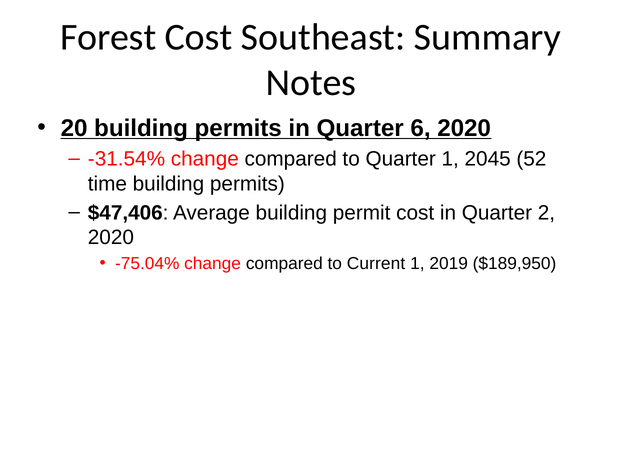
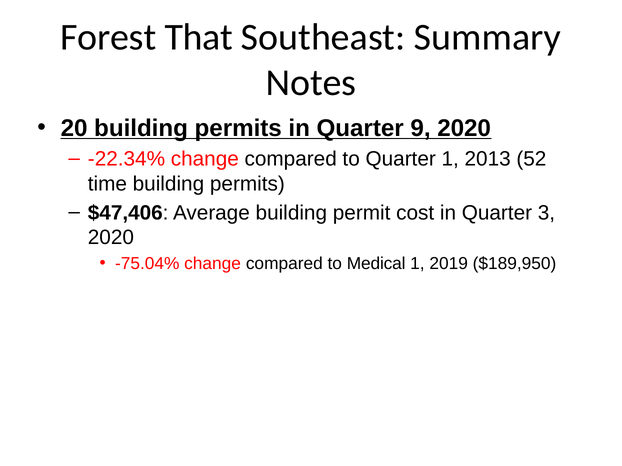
Forest Cost: Cost -> That (199, 37)
6: 6 -> 9 (421, 128)
-31.54%: -31.54% -> -22.34% (126, 159)
2045: 2045 -> 2013 (488, 159)
2: 2 -> 3 (546, 213)
Current: Current -> Medical (376, 264)
